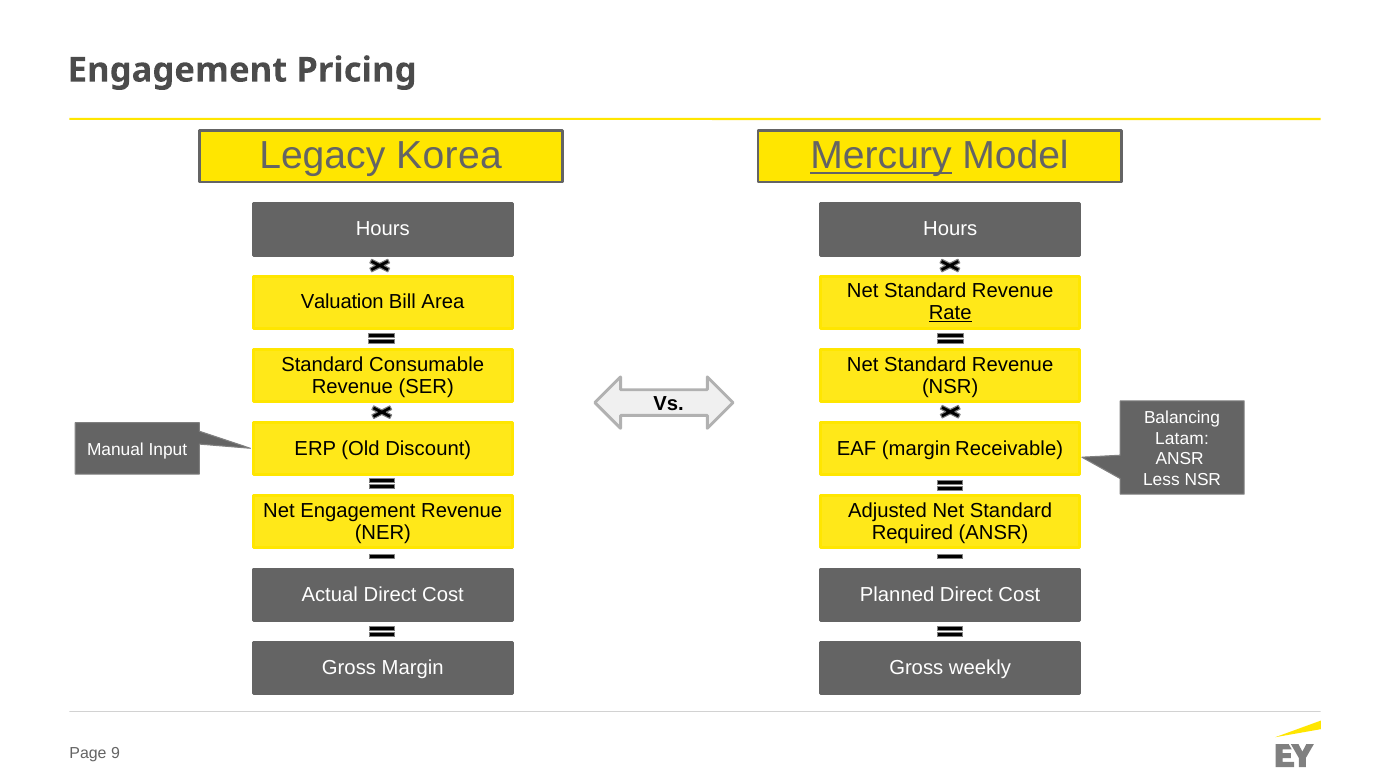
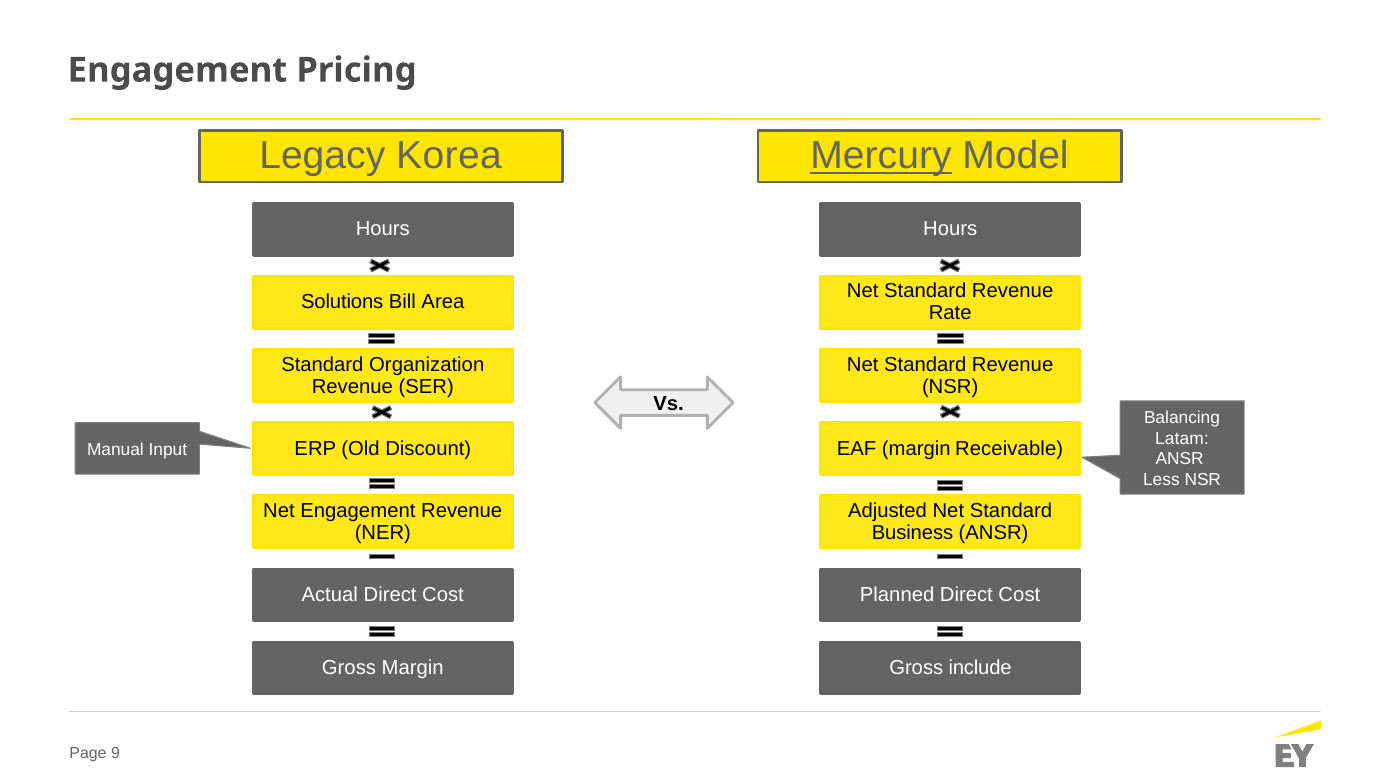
Valuation: Valuation -> Solutions (342, 302)
Rate underline: present -> none (950, 313)
Consumable: Consumable -> Organization (427, 365)
Required: Required -> Business (913, 533)
weekly: weekly -> include (980, 668)
